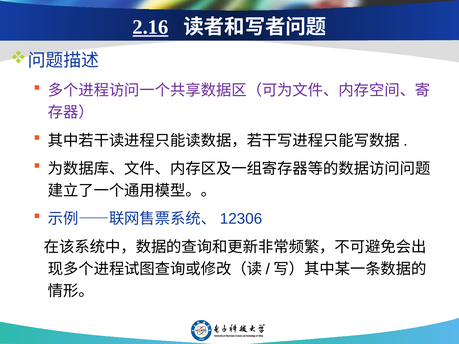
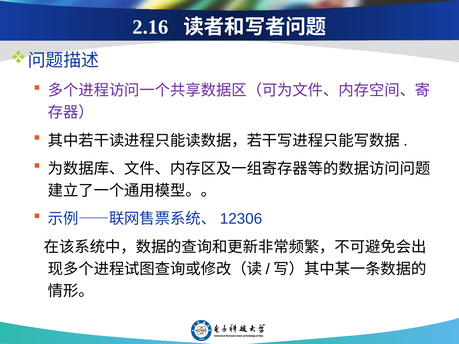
2.16 underline: present -> none (150, 27)
